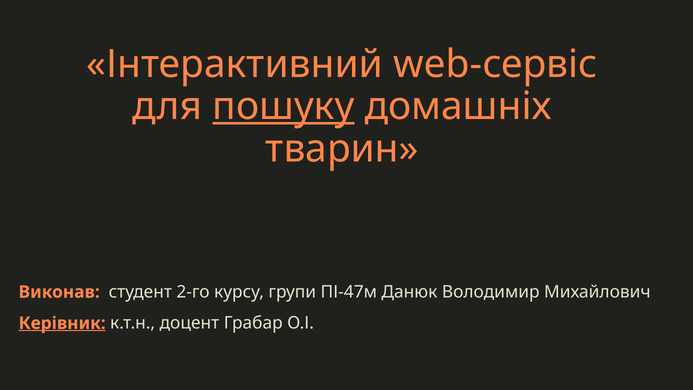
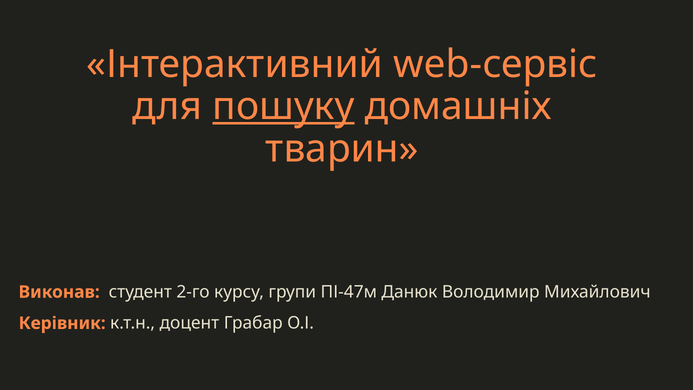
Керівник underline: present -> none (62, 323)
